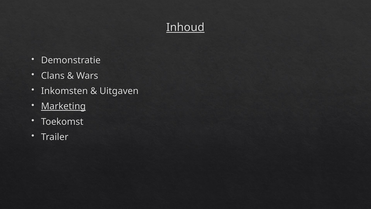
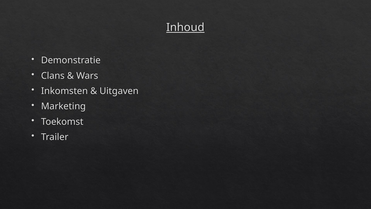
Marketing underline: present -> none (63, 106)
